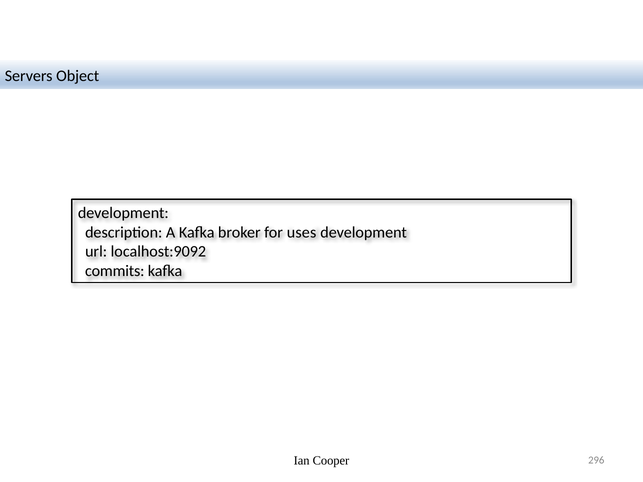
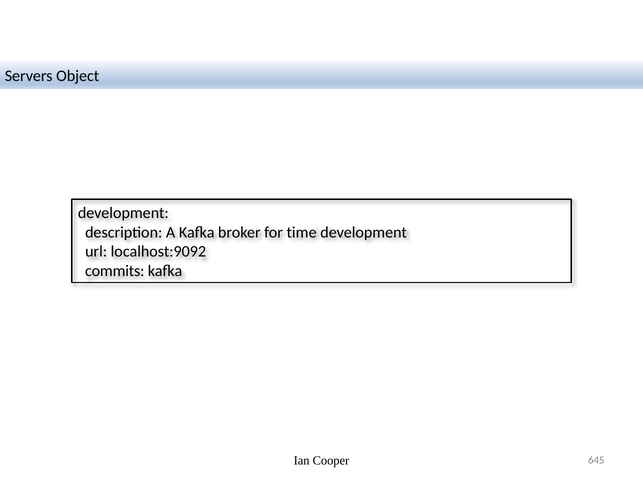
uses: uses -> time (302, 232)
296: 296 -> 645 (596, 460)
